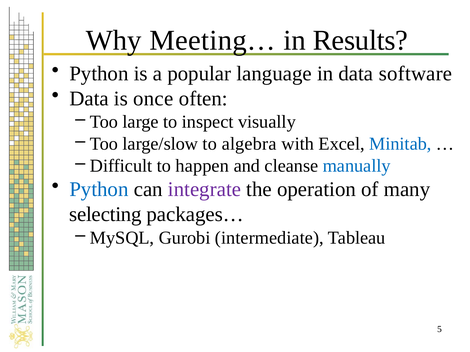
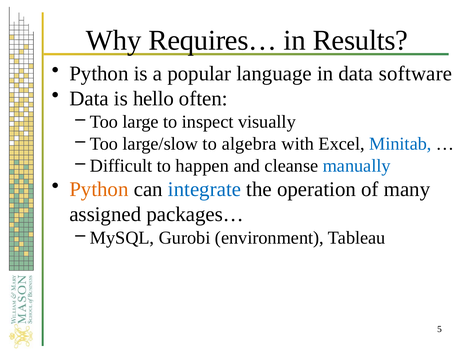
Meeting…: Meeting… -> Requires… (213, 40)
once: once -> hello (153, 99)
Python colour: blue -> orange (99, 190)
integrate colour: purple -> blue (205, 190)
selecting: selecting -> assigned (105, 215)
intermediate: intermediate -> environment (269, 238)
